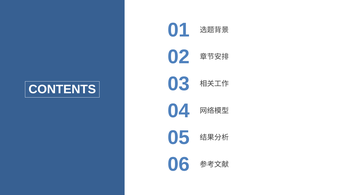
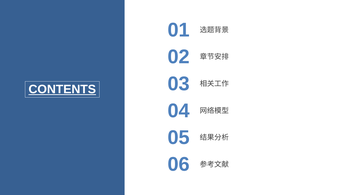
CONTENTS underline: none -> present (62, 89)
